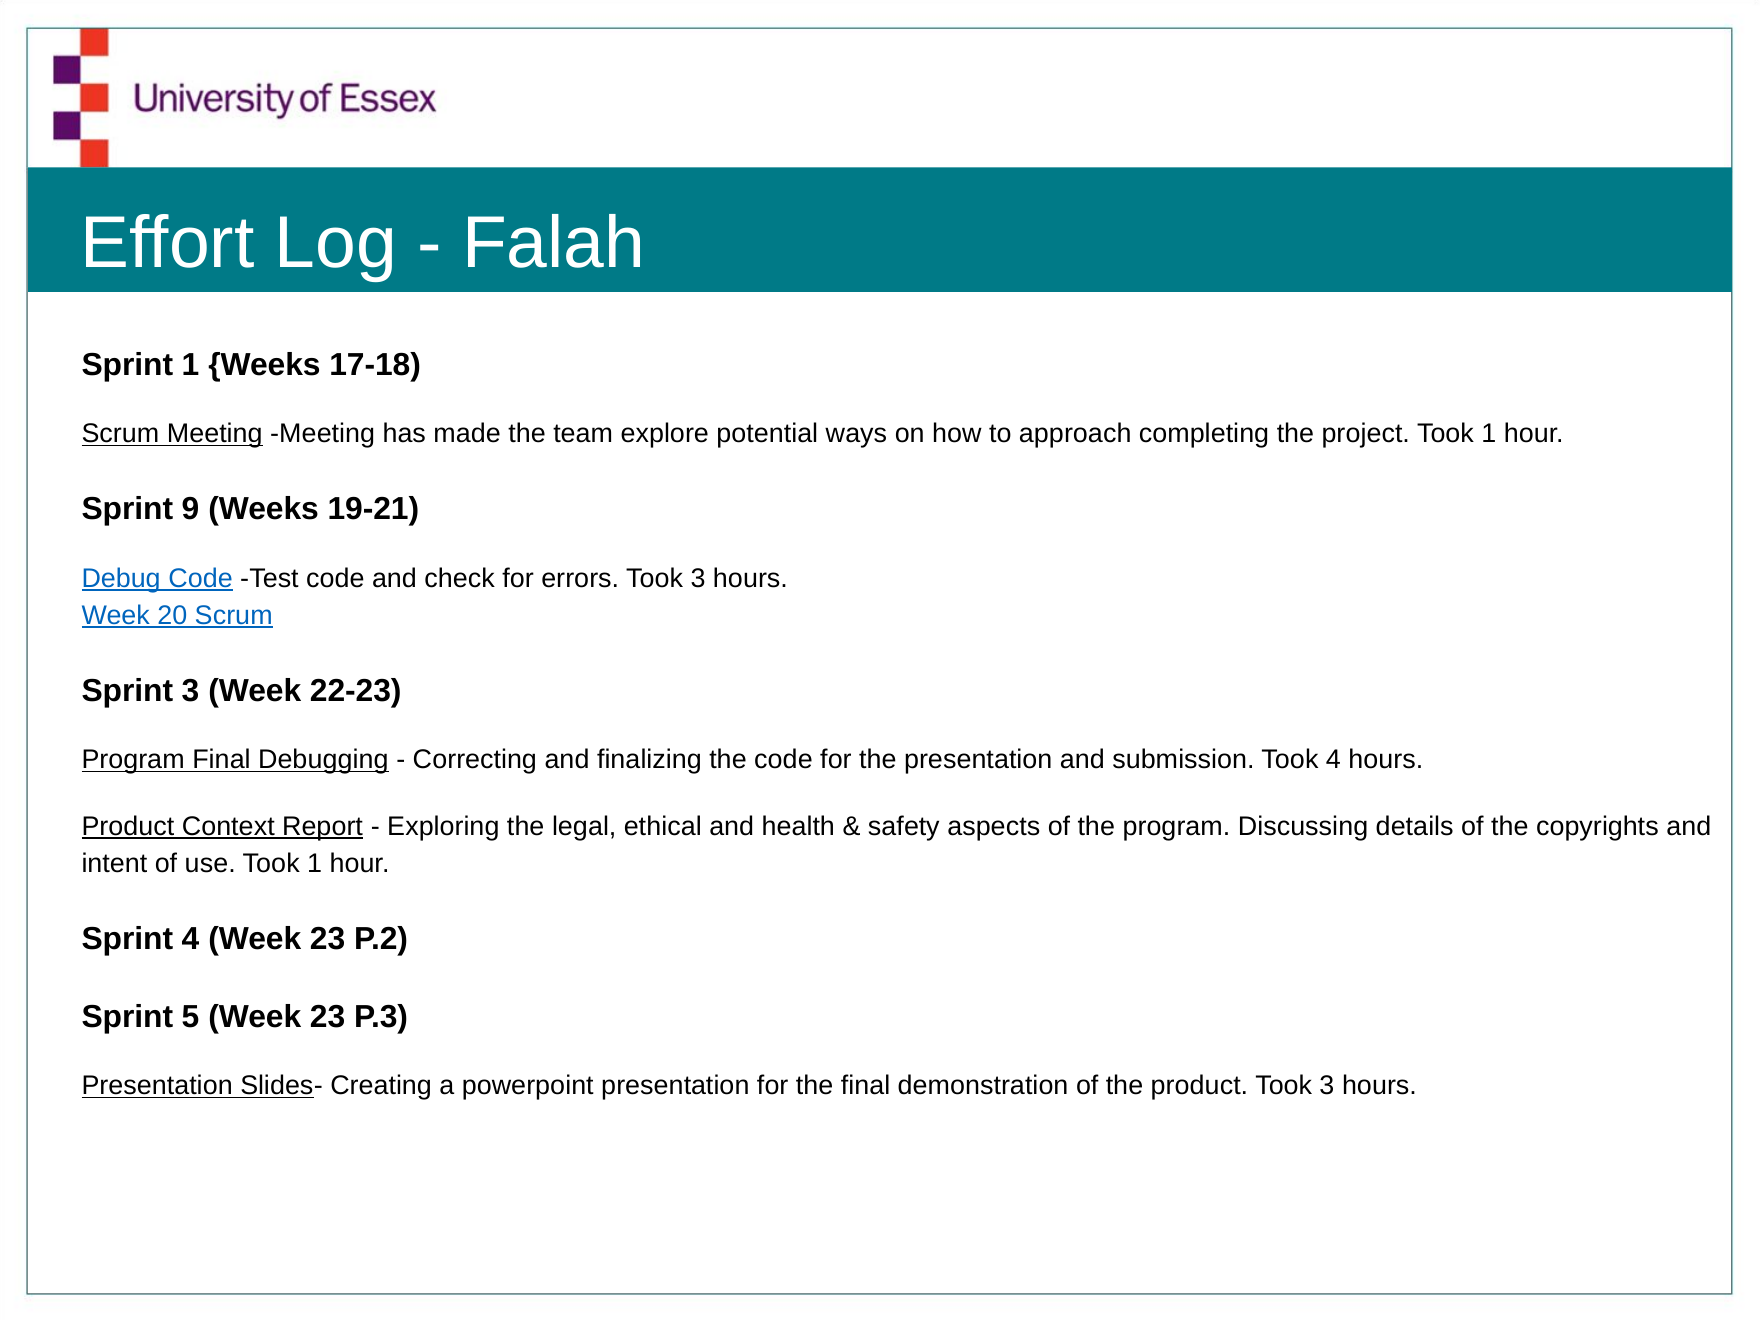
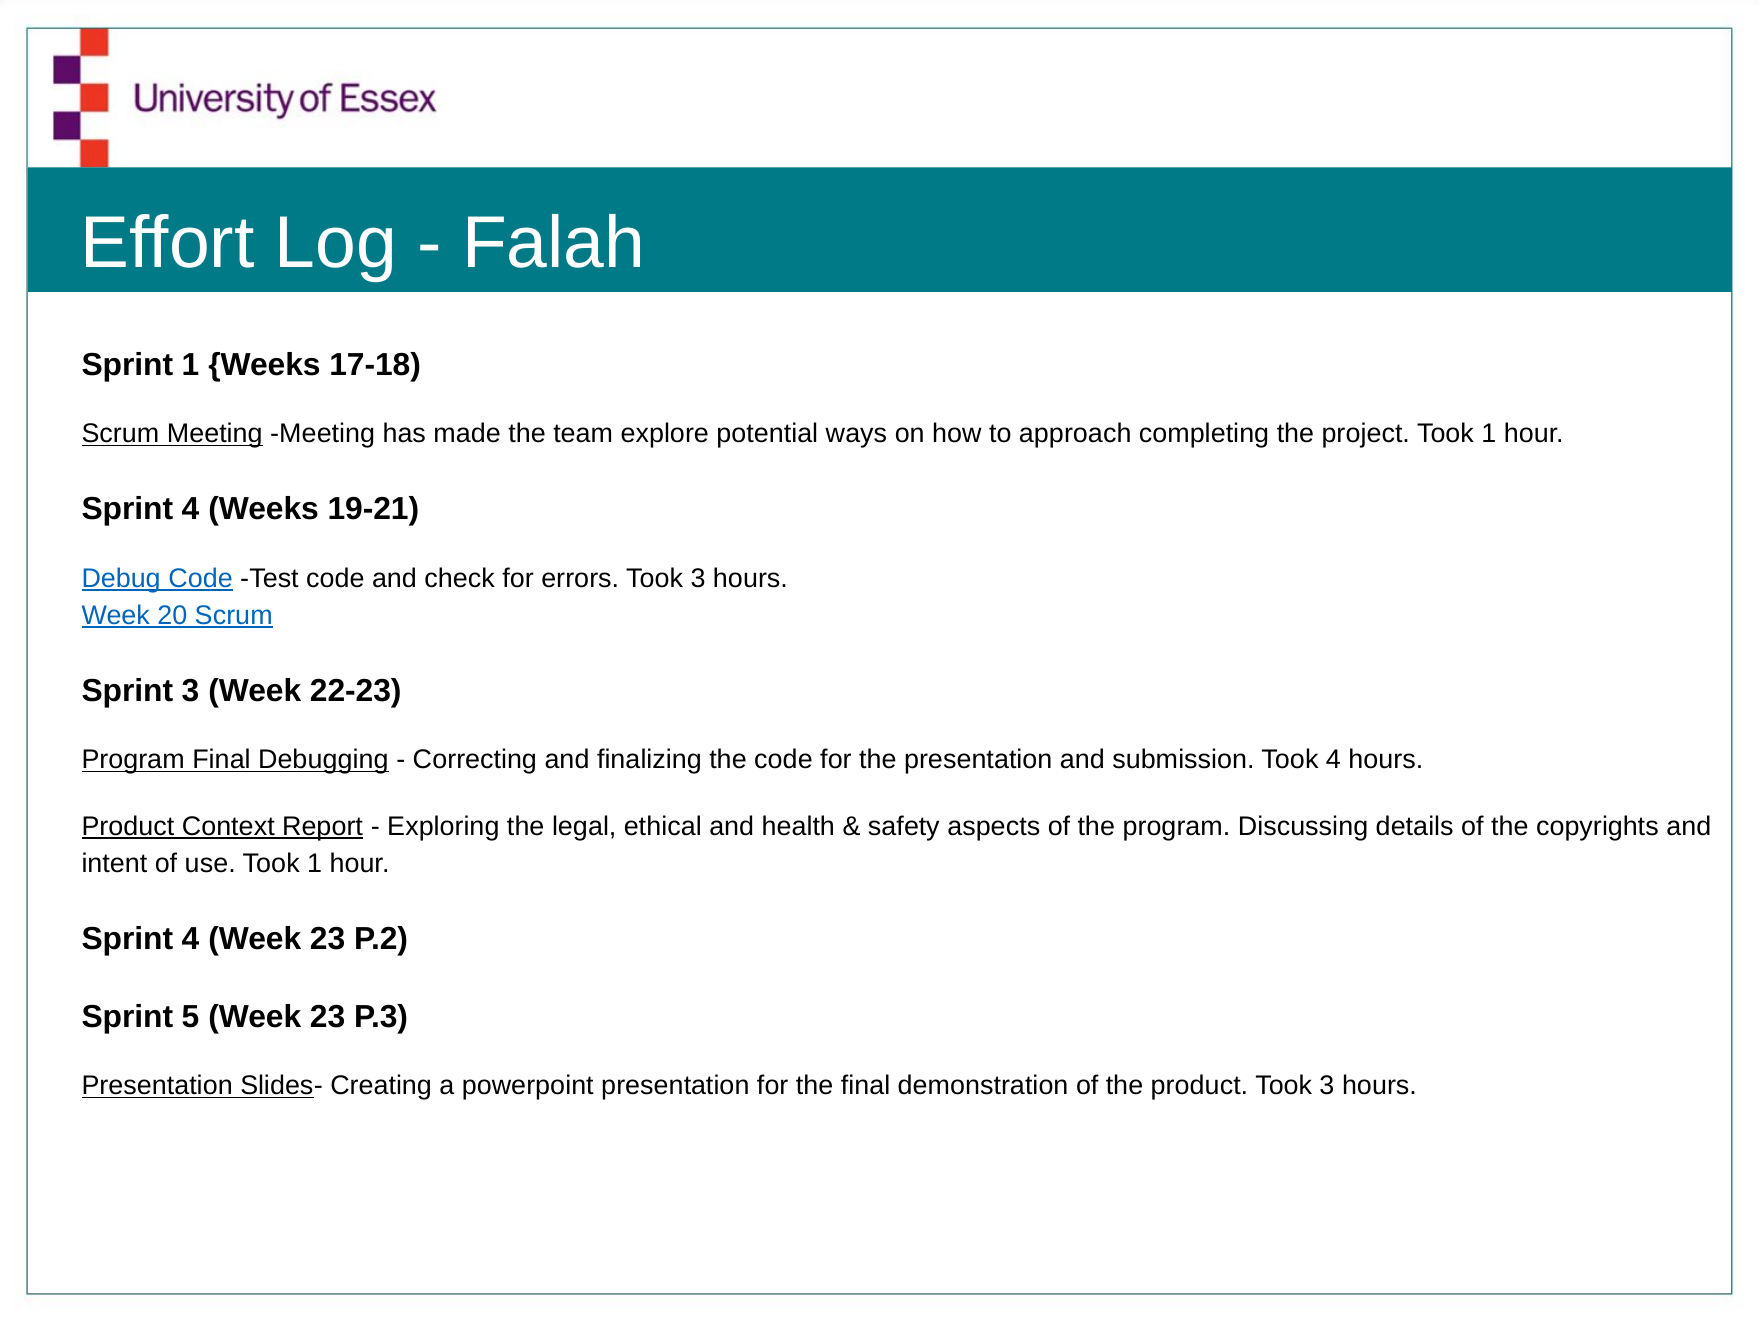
9: 9 -> 4 (191, 509)
